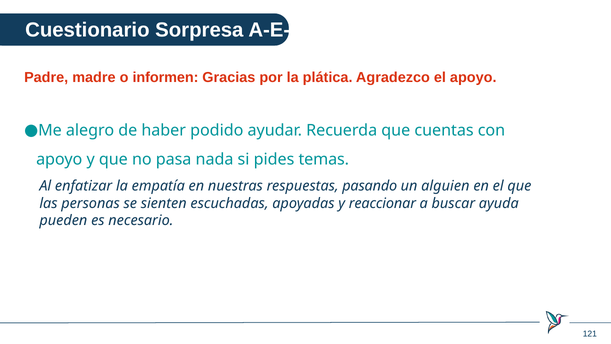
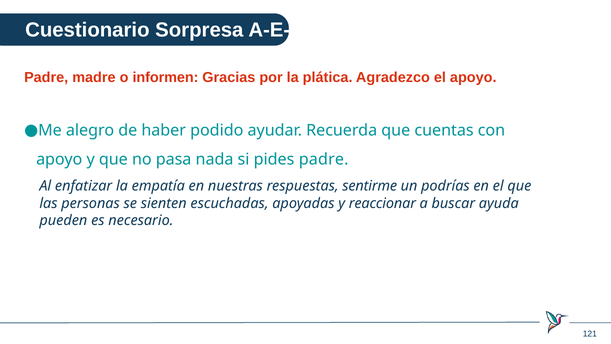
pides temas: temas -> padre (324, 159)
pasando: pasando -> sentirme (370, 186)
alguien: alguien -> podrías (445, 186)
